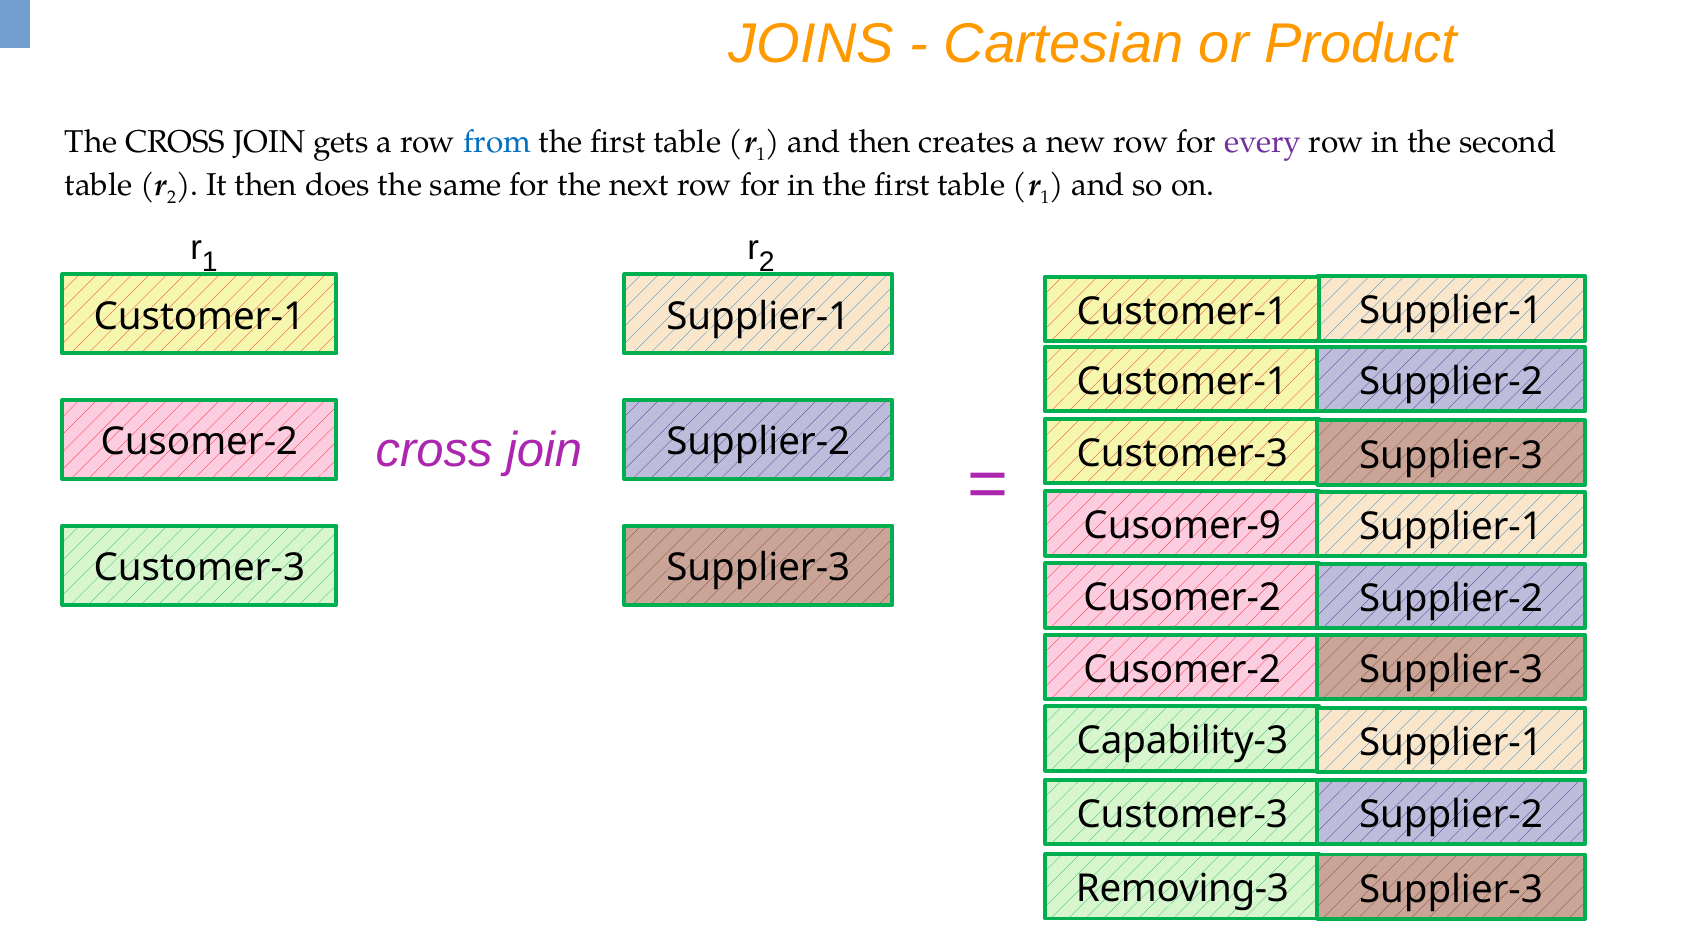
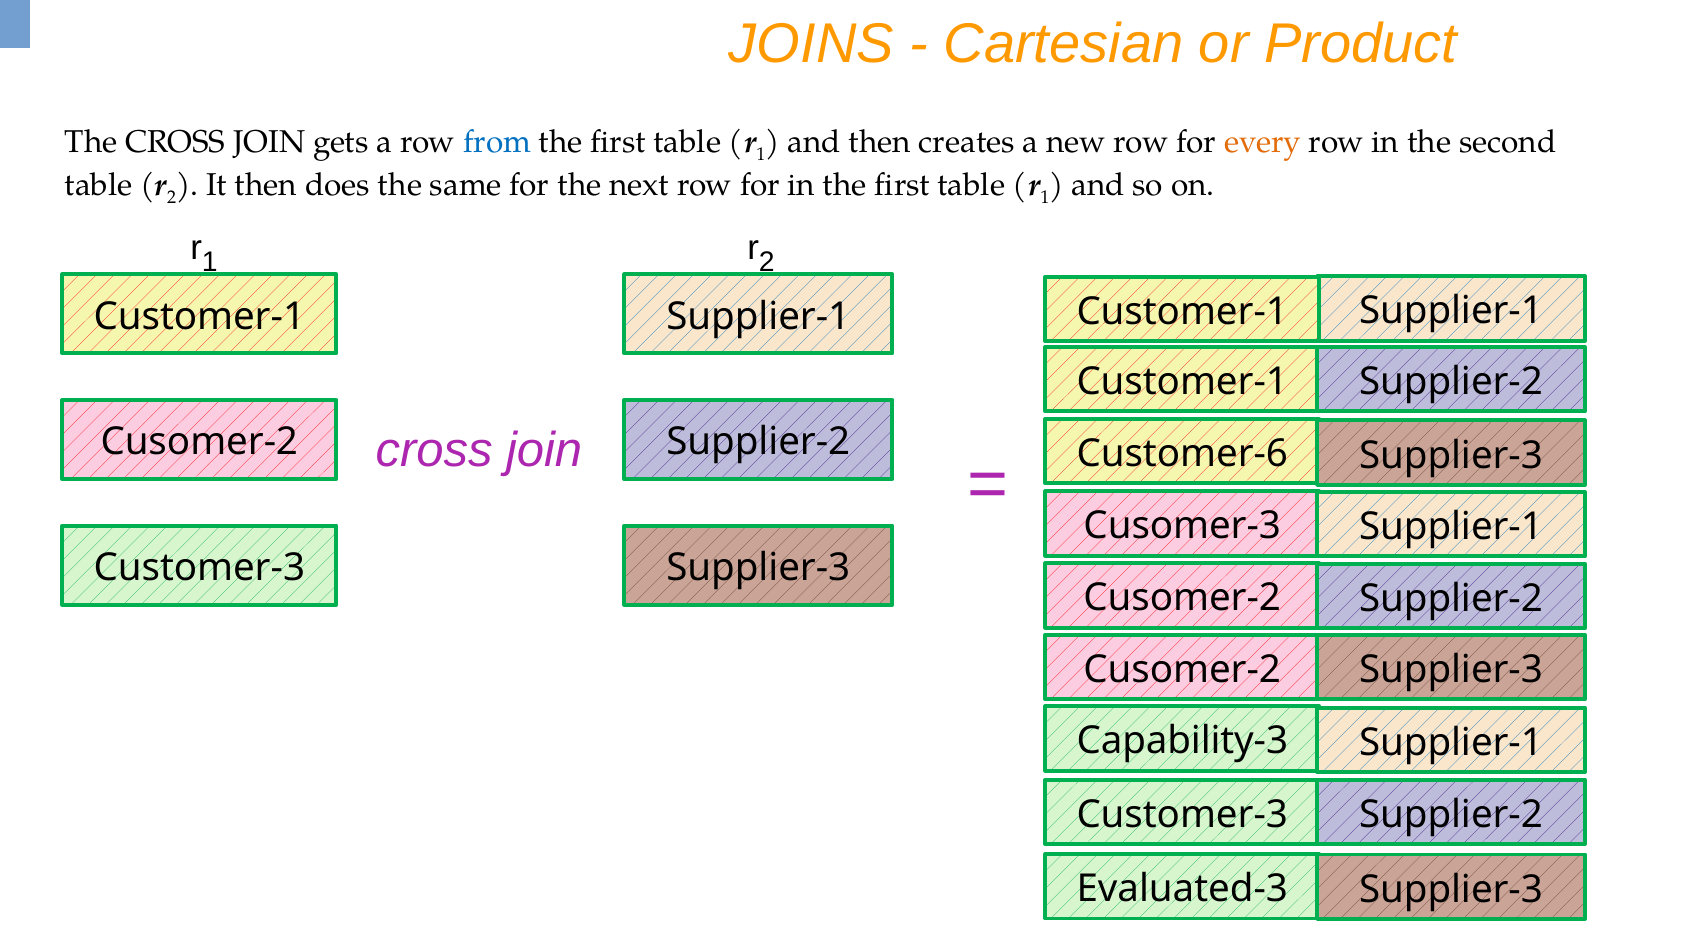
every colour: purple -> orange (1263, 143)
Customer-3: Customer-3 -> Customer-6 (1182, 454)
Cusomer-9: Cusomer-9 -> Cusomer-3 (1182, 527)
Removing-3: Removing-3 -> Evaluated-3 (1182, 890)
